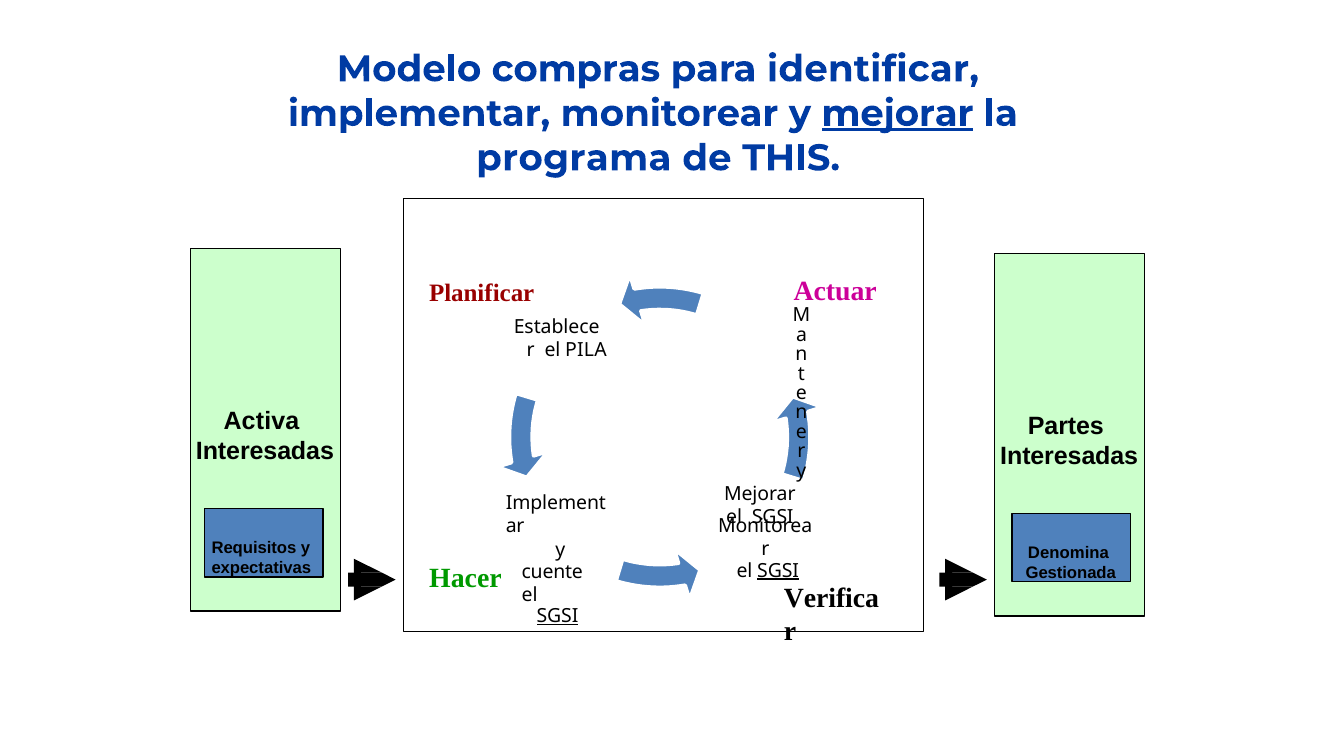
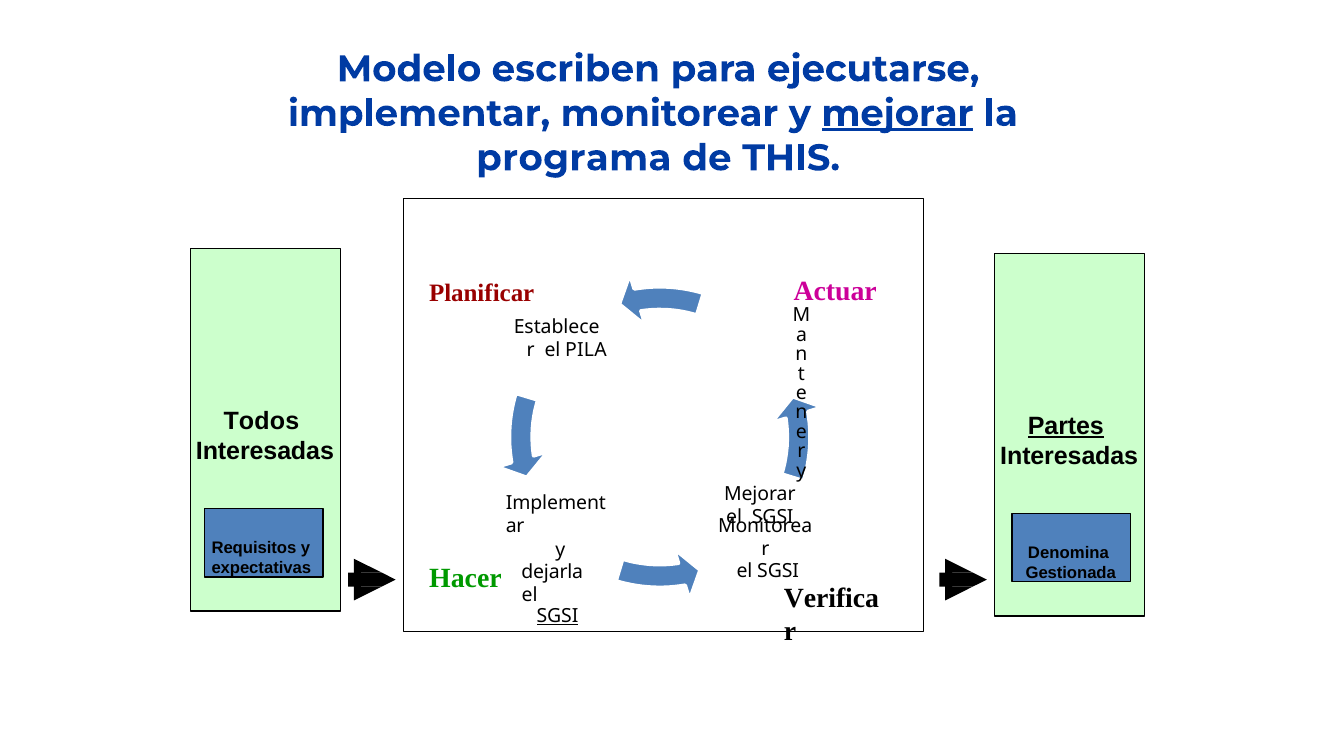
compras: compras -> escriben (576, 69)
identificar: identificar -> ejecutarse (873, 69)
Activa: Activa -> Todos (261, 422)
Partes underline: none -> present (1066, 426)
SGSI underline: present -> none (778, 571)
cuente: cuente -> dejarla (552, 572)
